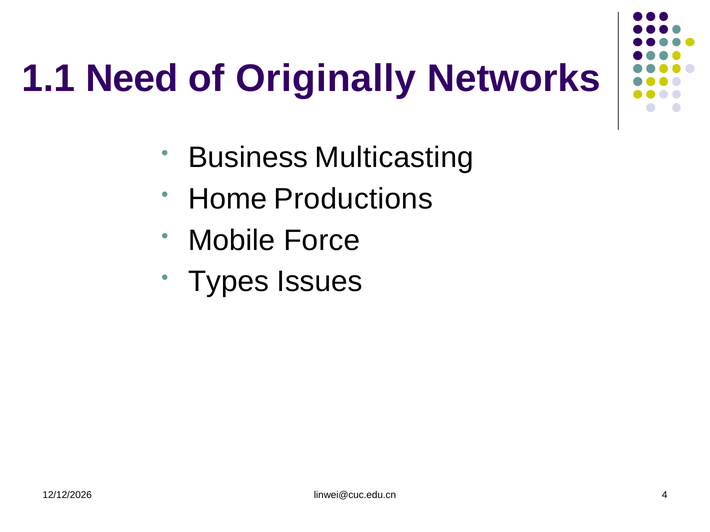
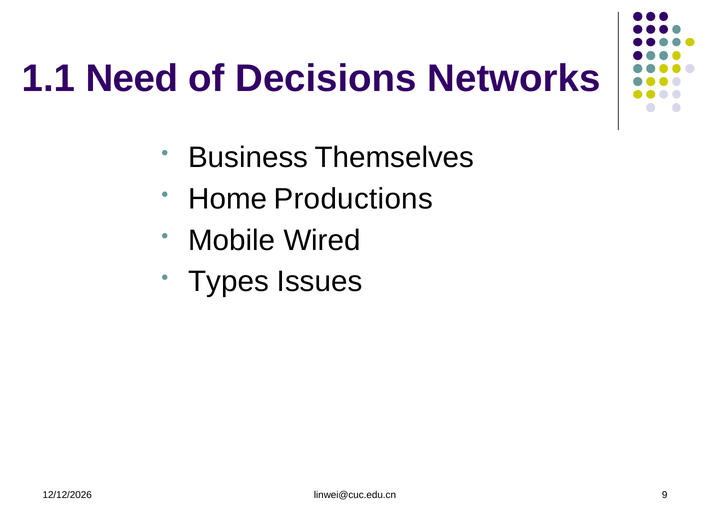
Originally: Originally -> Decisions (326, 79)
Multicasting: Multicasting -> Themselves (395, 158)
Force: Force -> Wired (322, 241)
4: 4 -> 9 (665, 495)
